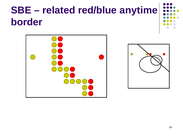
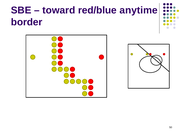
related: related -> toward (59, 10)
